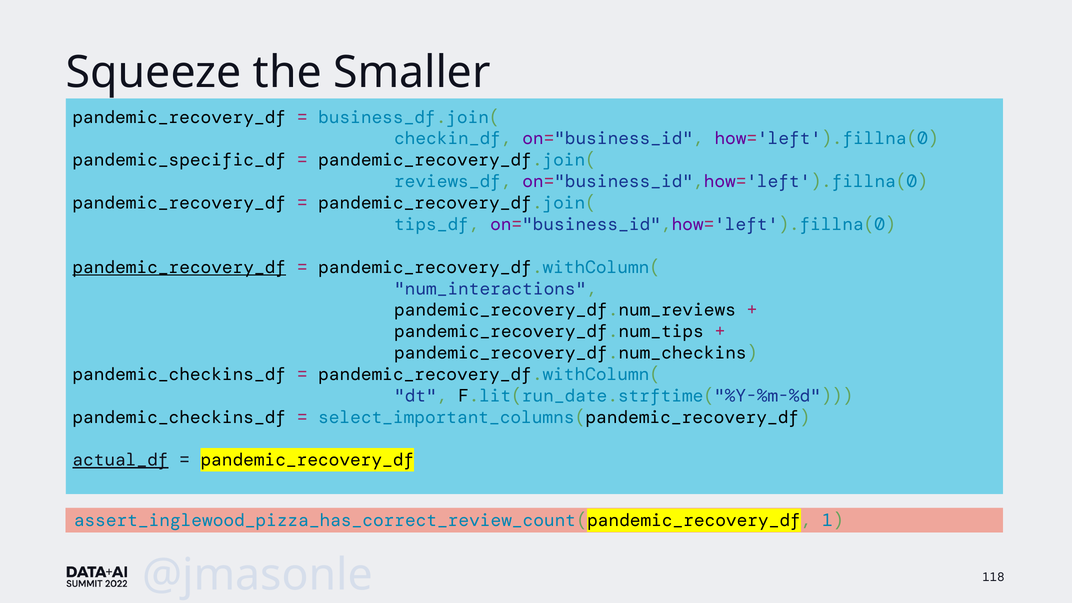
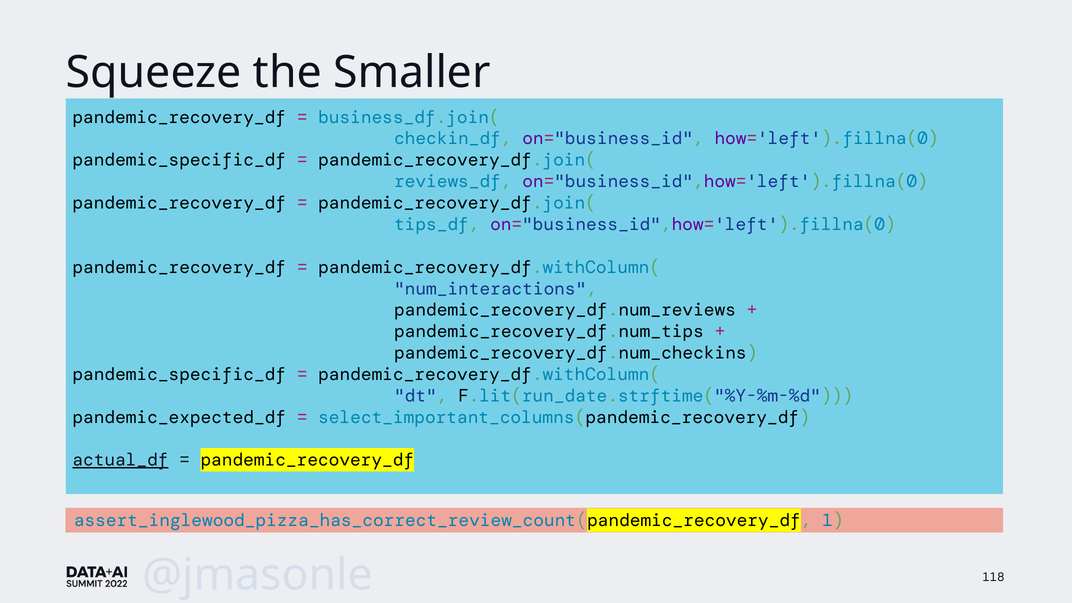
pandemic_recovery_df underline: present -> none (179, 267)
pandemic_checkins_df: pandemic_checkins_df -> pandemic_specific_df (179, 374)
pandemic_checkins_df: pandemic_checkins_df -> pandemic_expected_df (179, 417)
